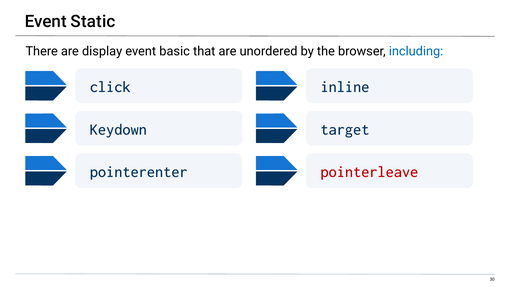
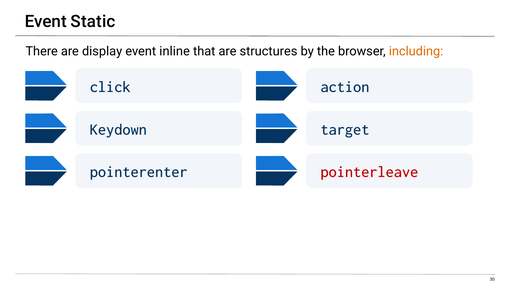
basic: basic -> inline (175, 51)
unordered: unordered -> structures (269, 51)
including colour: blue -> orange (416, 51)
inline: inline -> action (345, 87)
